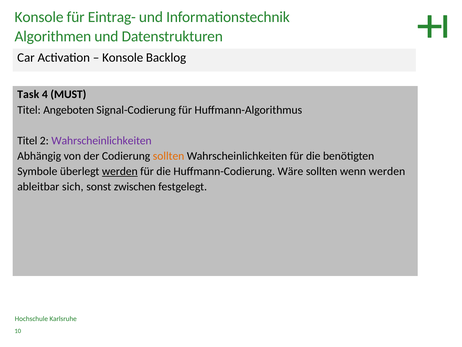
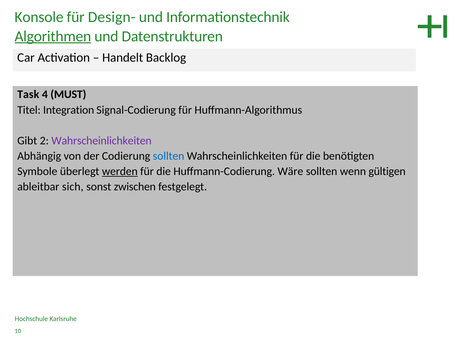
Eintrag-: Eintrag- -> Design- (112, 17)
Algorithmen underline: none -> present (53, 36)
Konsole: Konsole -> Handelt (123, 58)
Angeboten: Angeboten -> Integration (69, 110)
Titel: Titel -> Gibt (27, 140)
sollten colour: orange -> blue (169, 156)
wenn werden: werden -> gültigen (387, 171)
